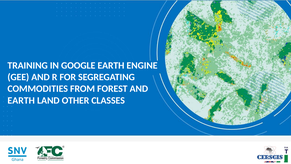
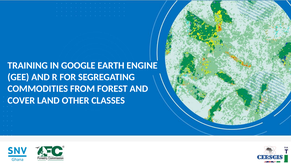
EARTH: EARTH -> COVER (21, 100)
